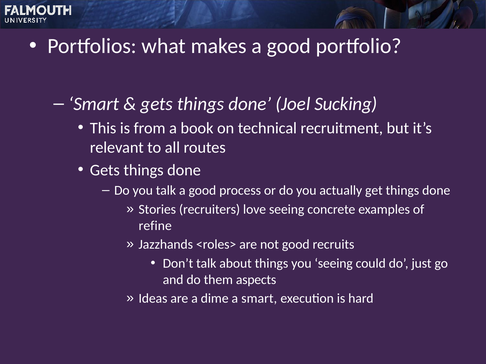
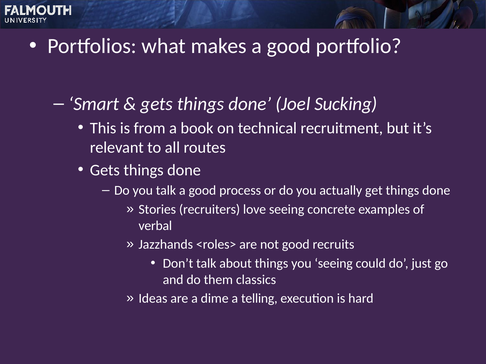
refine: refine -> verbal (155, 226)
aspects: aspects -> classics (256, 280)
a smart: smart -> telling (259, 299)
